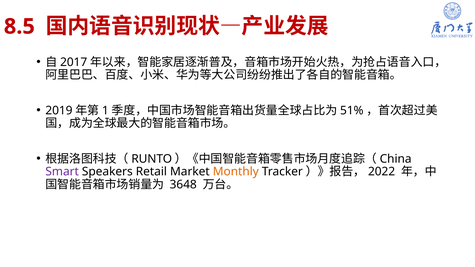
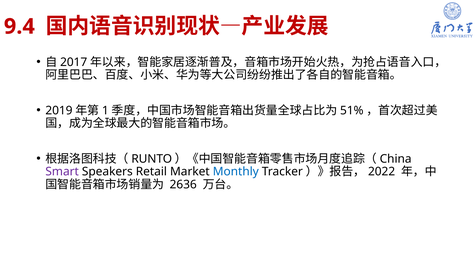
8.5: 8.5 -> 9.4 (19, 27)
Monthly colour: orange -> blue (236, 172)
3648: 3648 -> 2636 (183, 185)
